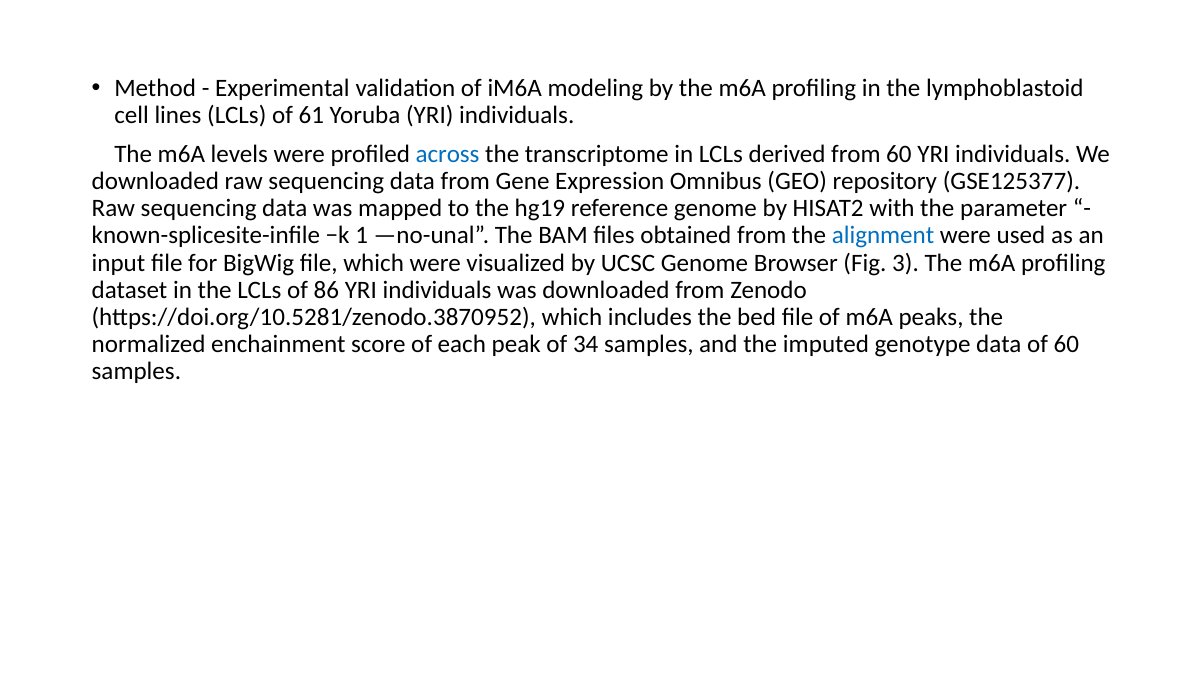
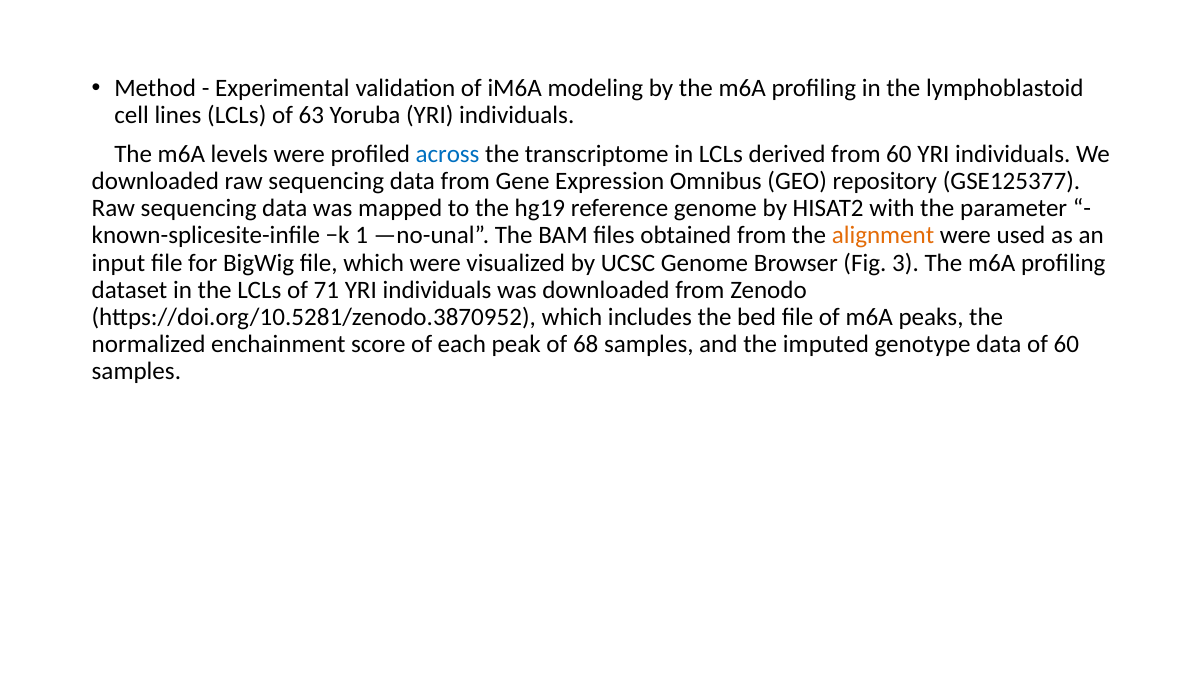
61: 61 -> 63 (311, 115)
alignment colour: blue -> orange (883, 236)
86: 86 -> 71 (326, 290)
34: 34 -> 68 (586, 344)
